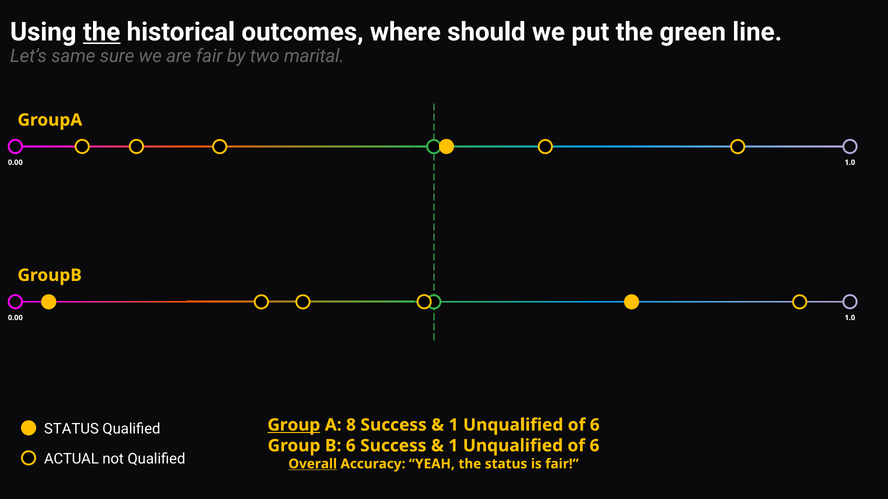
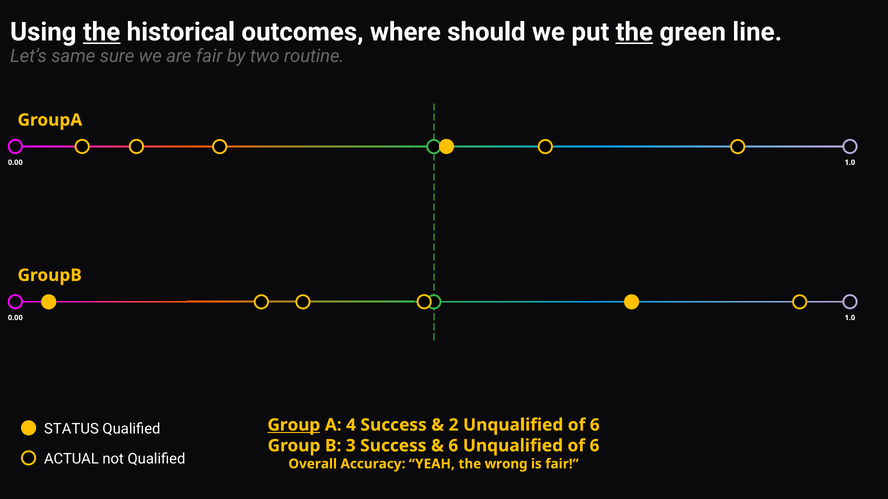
the underline: none -> present (634, 32)
marital: marital -> routine (314, 56)
8: 8 -> 4 (351, 425)
1: 1 -> 2 (454, 425)
B 6: 6 -> 3 (351, 446)
1: 1 -> 6 (453, 446)
Overall underline: present -> none (313, 464)
the status: status -> wrong (506, 464)
